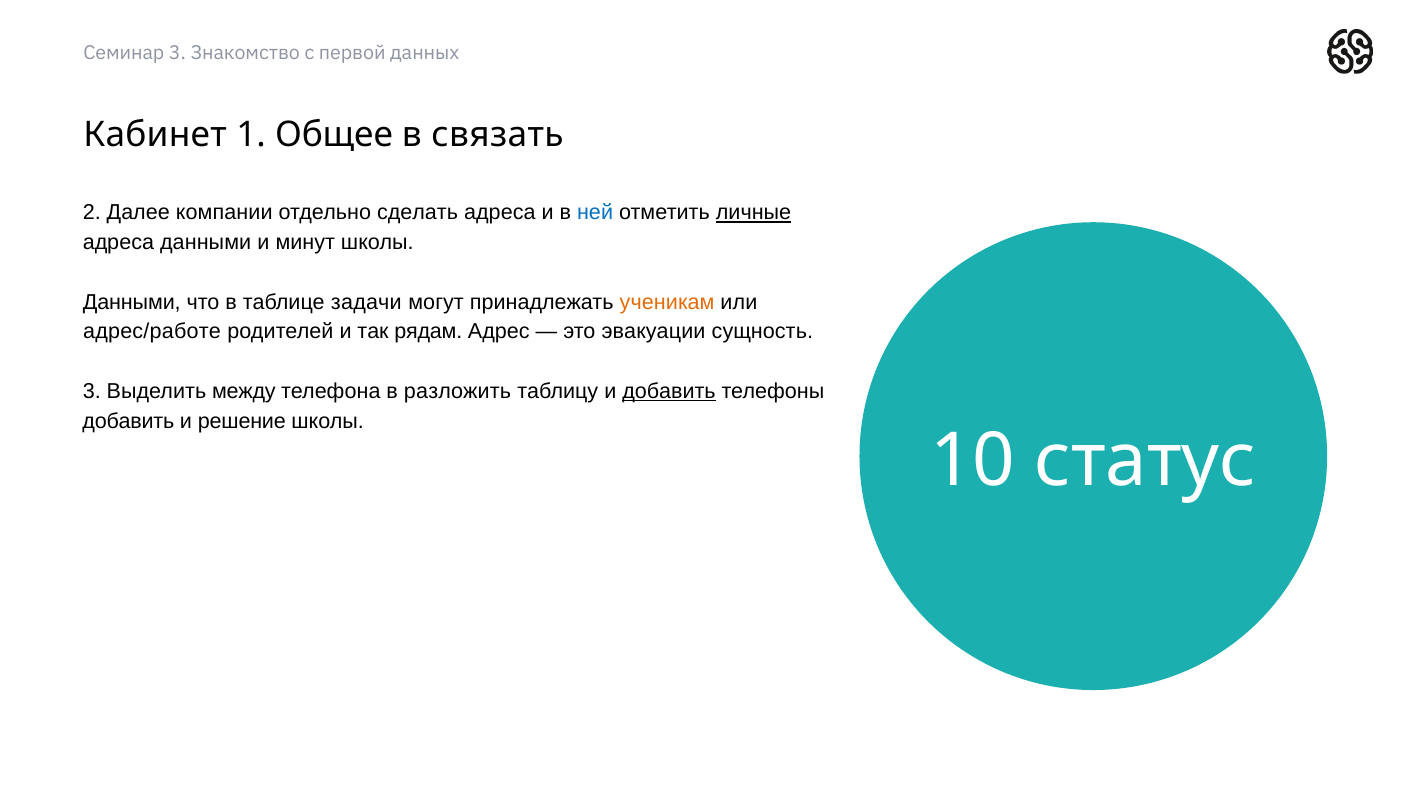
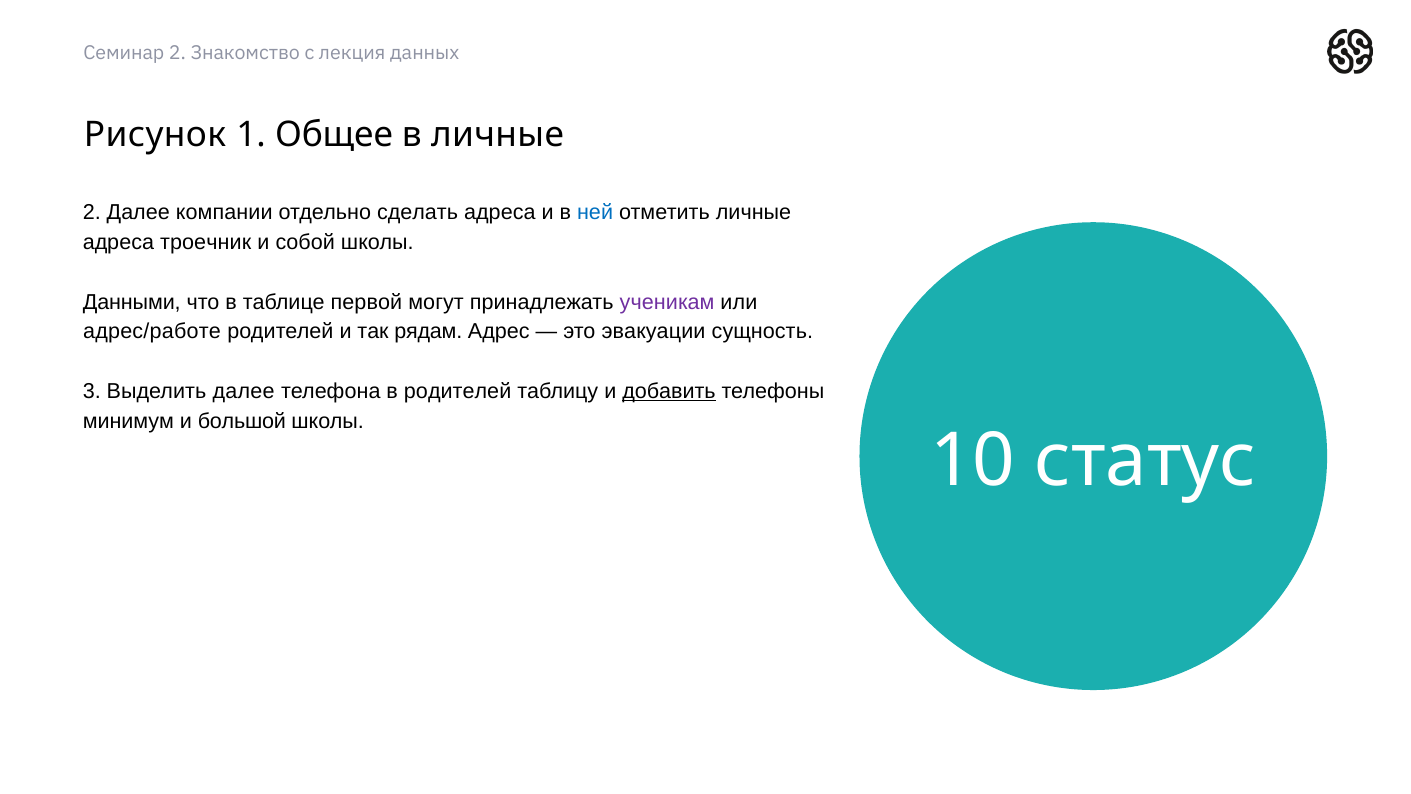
Семинар 3: 3 -> 2 (177, 53)
первой: первой -> лекция (352, 53)
Кабинет: Кабинет -> Рисунок (155, 135)
в связать: связать -> личные (498, 135)
личные underline: present -> none (754, 213)
адреса данными: данными -> троечник (206, 242)
минут: минут -> собой (305, 242)
задачи: задачи -> первой (366, 302)
ученикам colour: orange -> purple (667, 302)
Выделить между: между -> далее (244, 391)
в разложить: разложить -> родителей (458, 391)
добавить: добавить -> минимум (128, 421)
решение: решение -> большой (242, 421)
